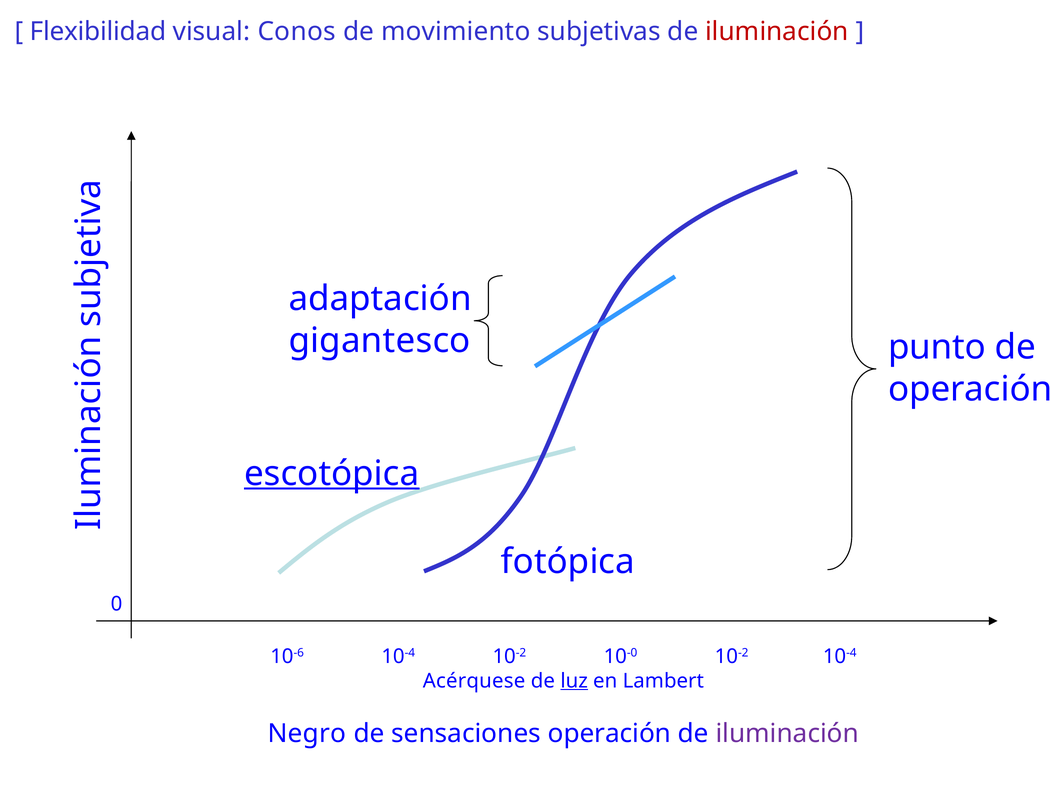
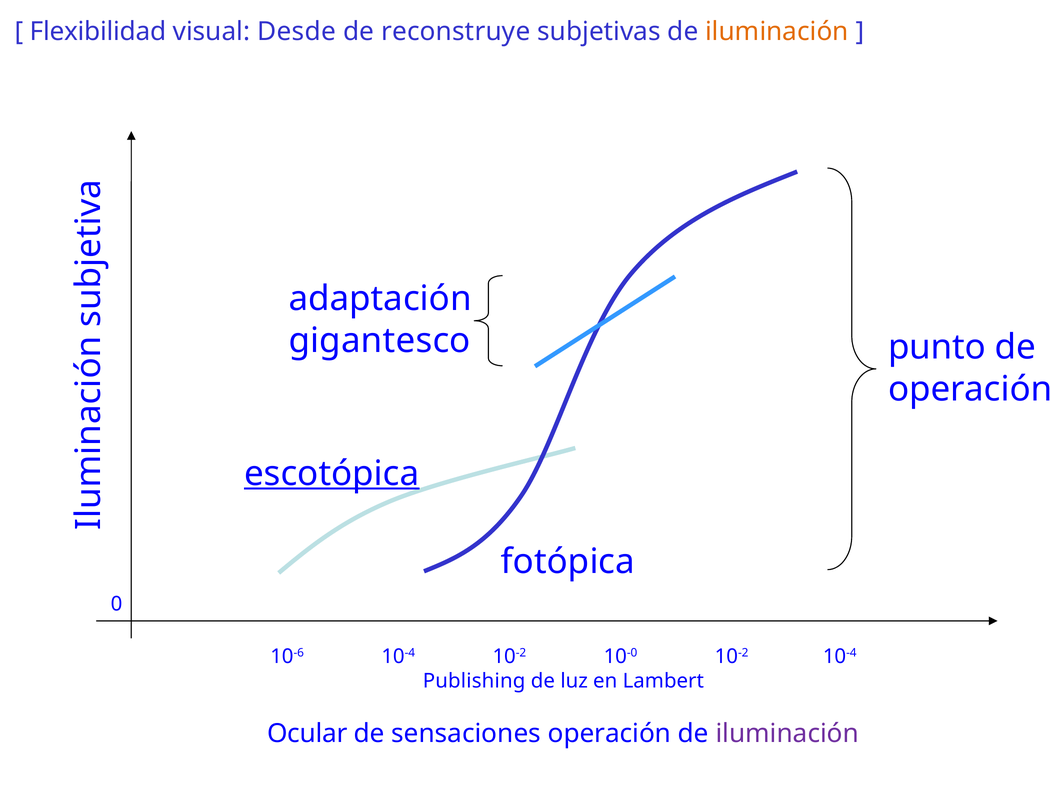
Conos: Conos -> Desde (297, 31)
movimiento: movimiento -> reconstruye (456, 31)
iluminación colour: red -> orange (777, 31)
Acérquese: Acérquese -> Publishing (474, 681)
luz underline: present -> none (574, 681)
Negro: Negro -> Ocular (307, 734)
